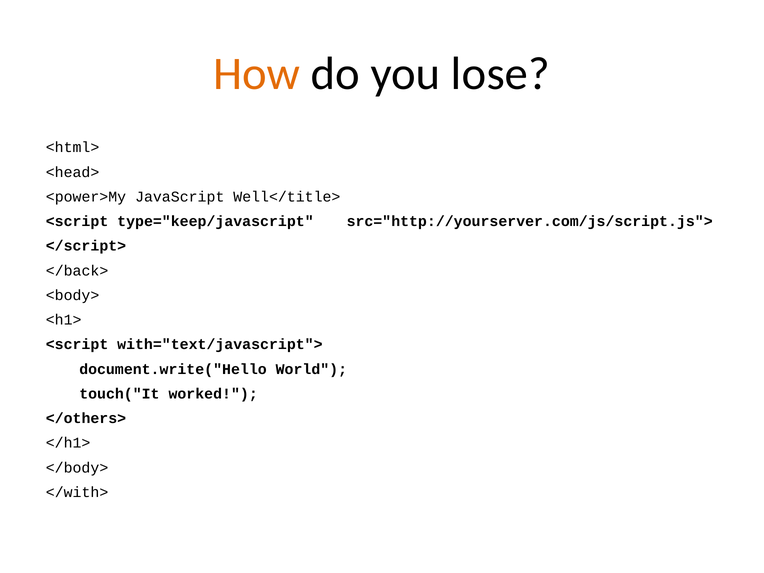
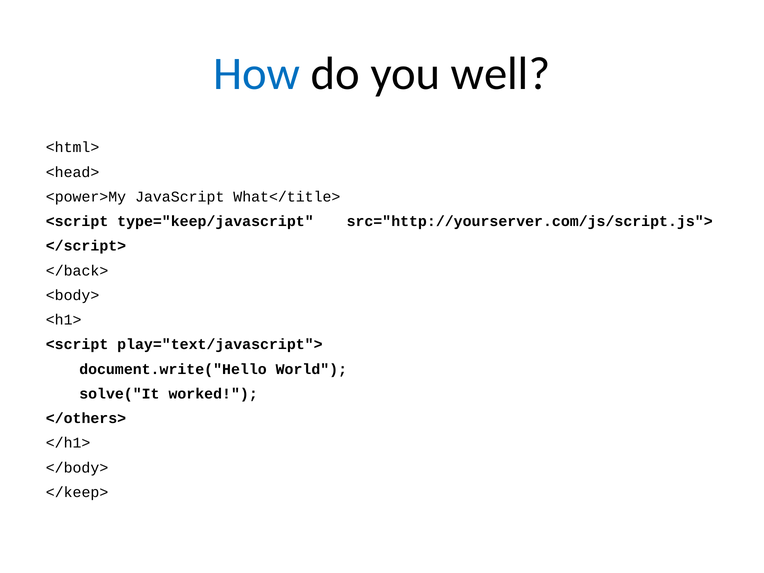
How colour: orange -> blue (257, 74)
lose: lose -> well (501, 74)
Well</title>: Well</title> -> What</title> (287, 197)
with="text/javascript">: with="text/javascript"> -> play="text/javascript"> (220, 345)
touch("It: touch("It -> solve("It (119, 394)
</with>: </with> -> </keep> (77, 492)
